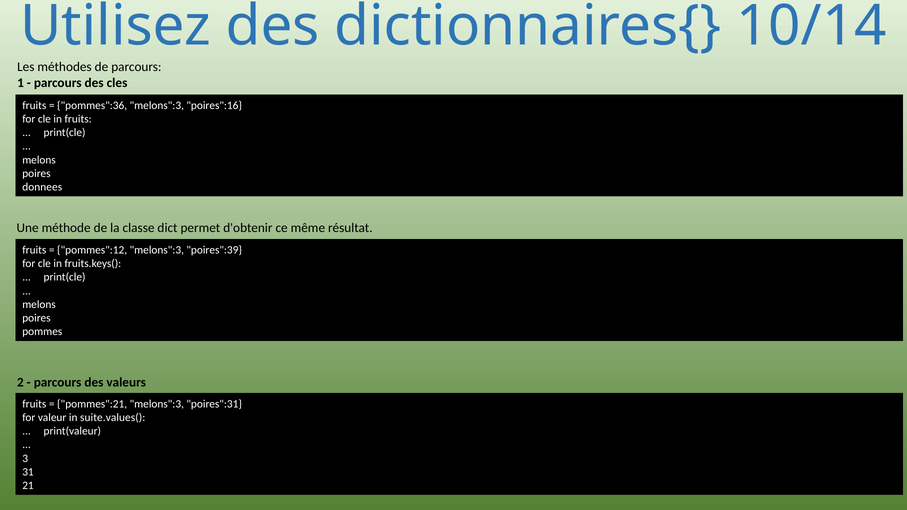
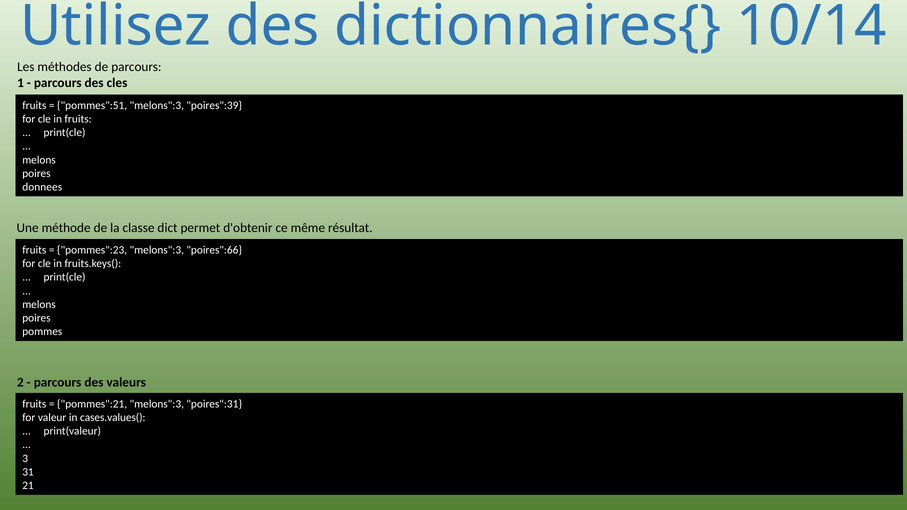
pommes":36: pommes":36 -> pommes":51 (92, 105)
poires":16: poires":16 -> poires":39 (214, 105)
pommes":12: pommes":12 -> pommes":23 (92, 250)
poires":39: poires":39 -> poires":66 (214, 250)
suite.values(: suite.values( -> cases.values( (113, 418)
